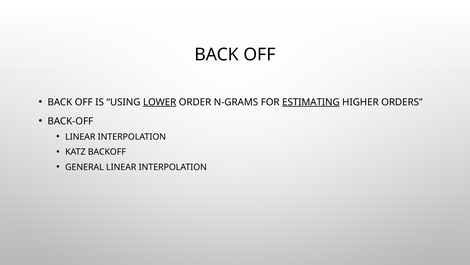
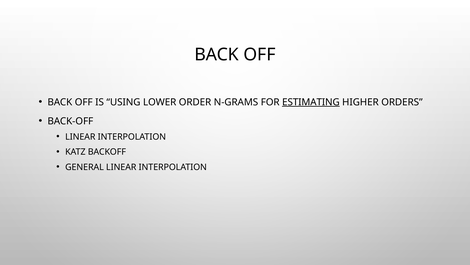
LOWER underline: present -> none (160, 102)
